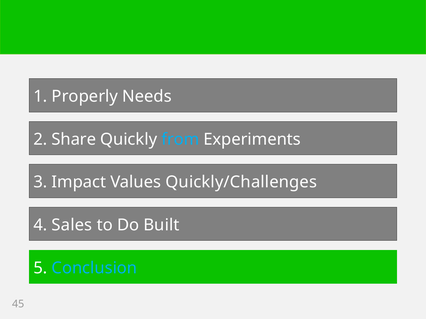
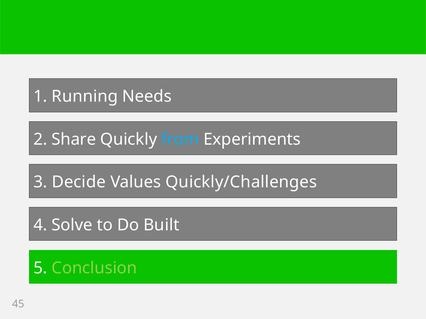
Properly: Properly -> Running (85, 97)
Impact: Impact -> Decide (79, 182)
Sales: Sales -> Solve (72, 225)
Conclusion colour: light blue -> light green (94, 268)
